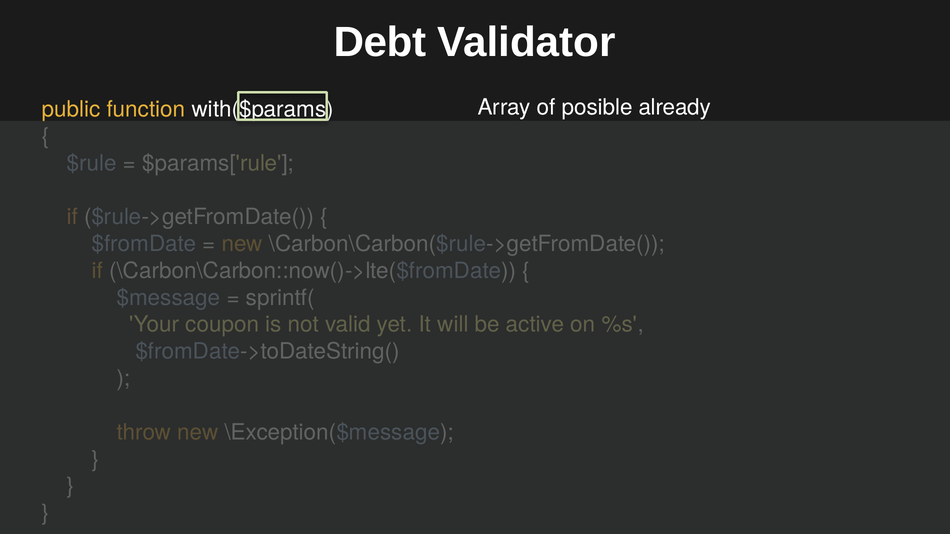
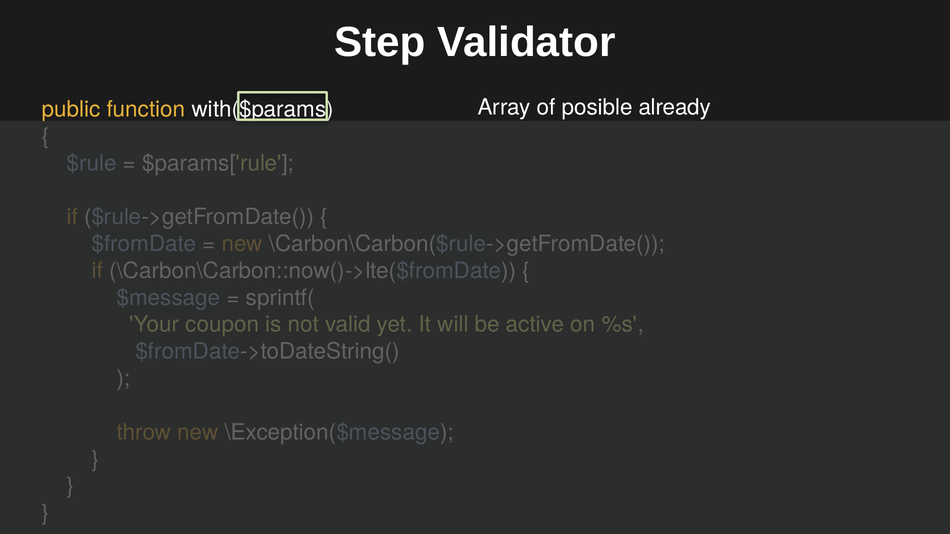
Debt: Debt -> Step (380, 42)
